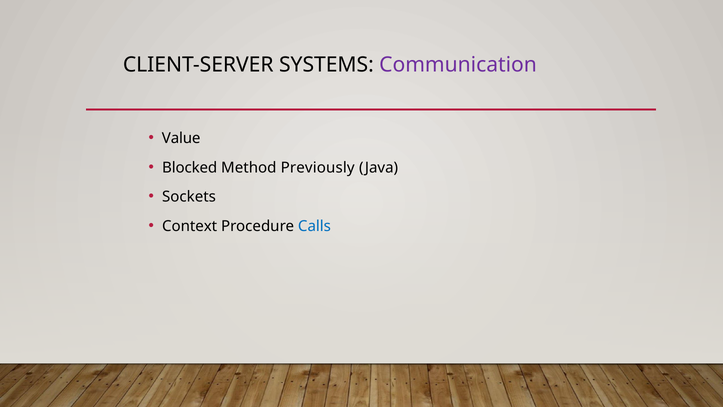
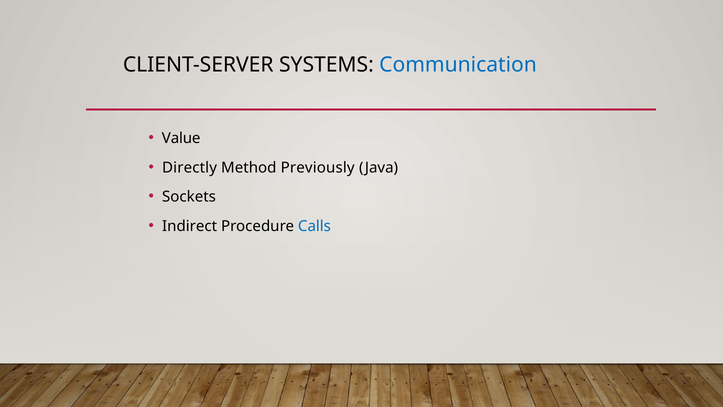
Communication colour: purple -> blue (458, 65)
Blocked: Blocked -> Directly (190, 167)
Context: Context -> Indirect (190, 226)
